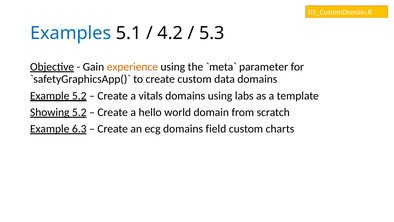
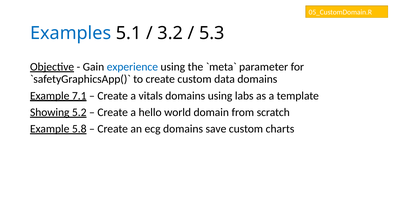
4.2: 4.2 -> 3.2 (170, 33)
experience colour: orange -> blue (132, 67)
Example 5.2: 5.2 -> 7.1 (79, 96)
6.3: 6.3 -> 5.8 (79, 129)
field: field -> save (216, 129)
